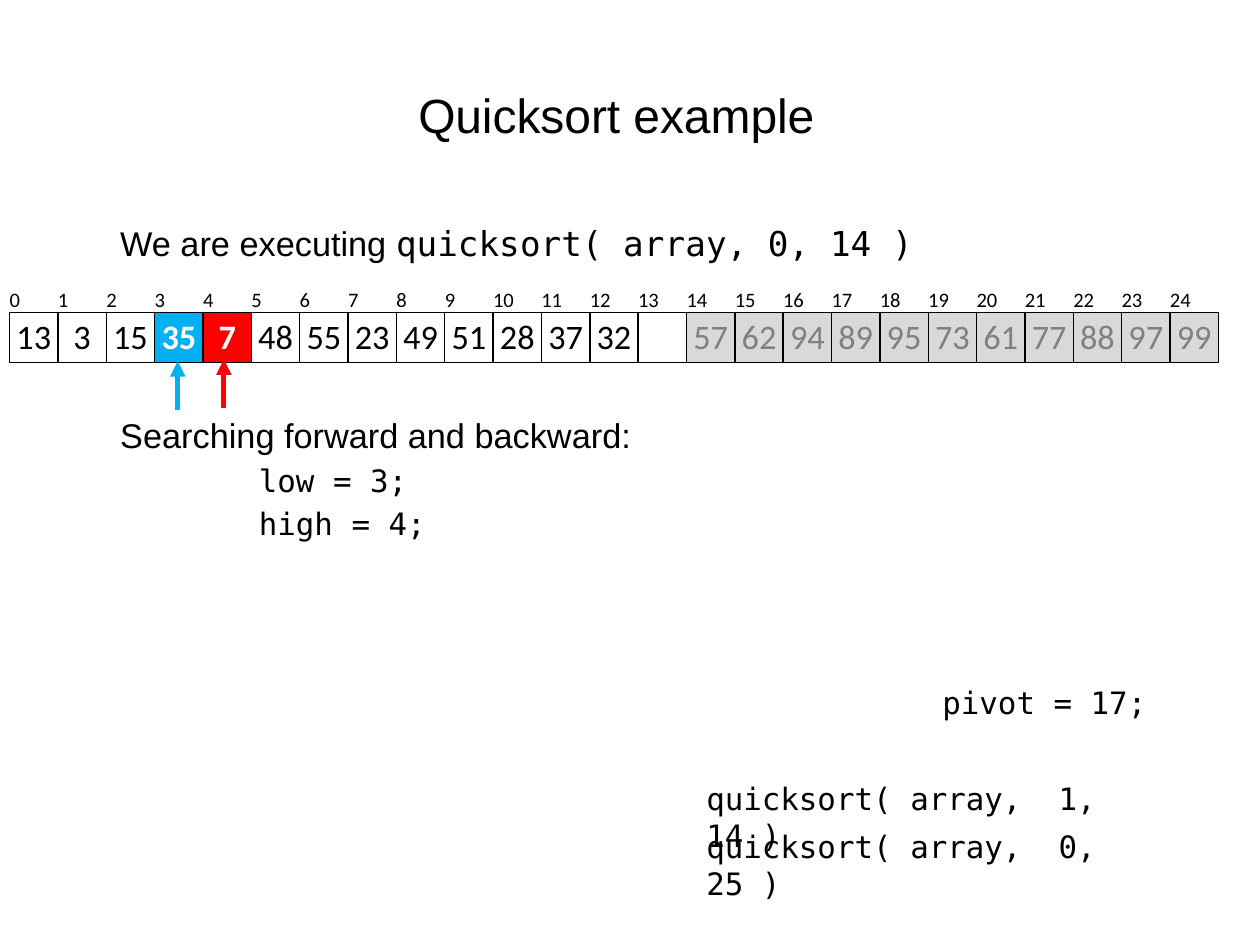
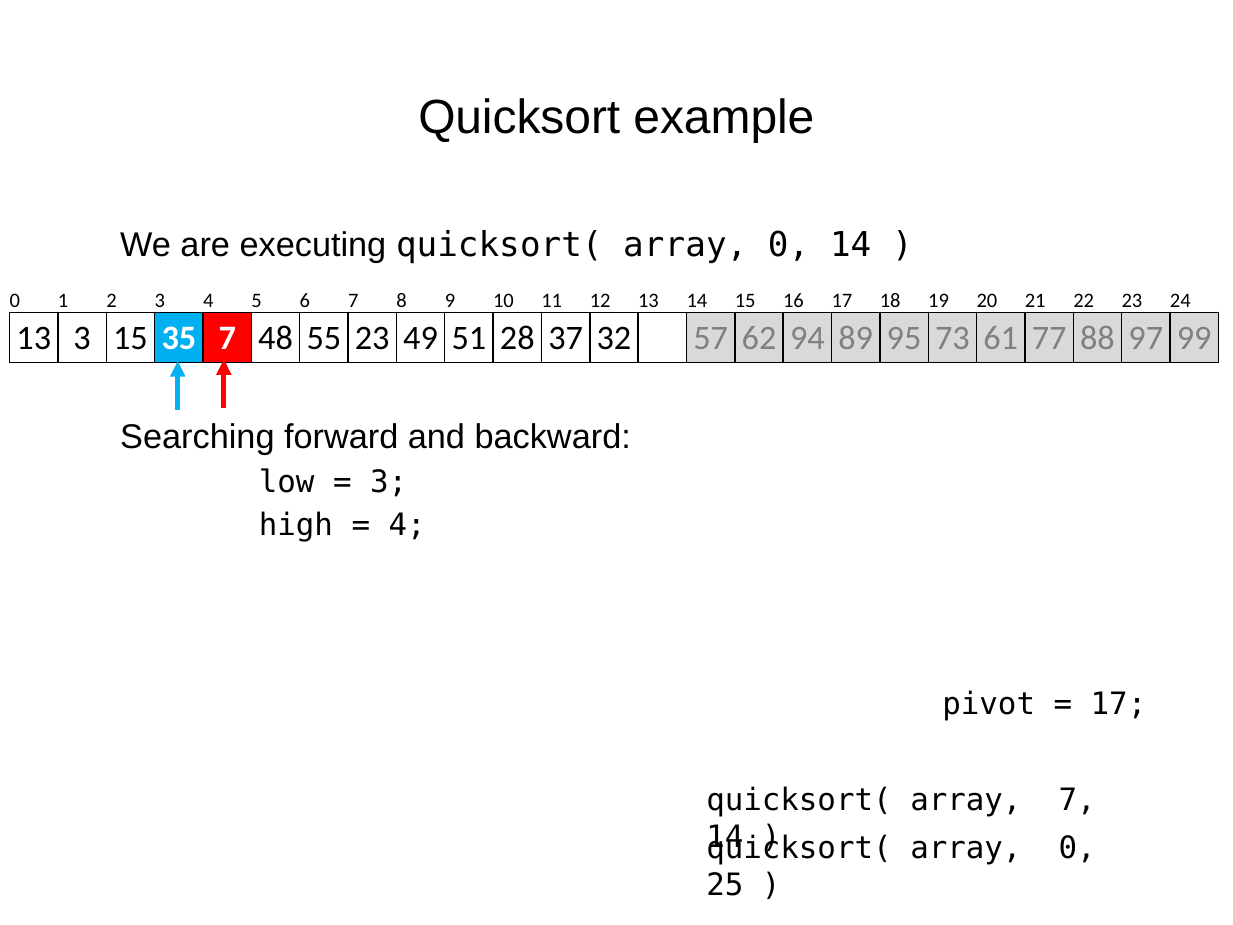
array 1: 1 -> 7 (1077, 800)
